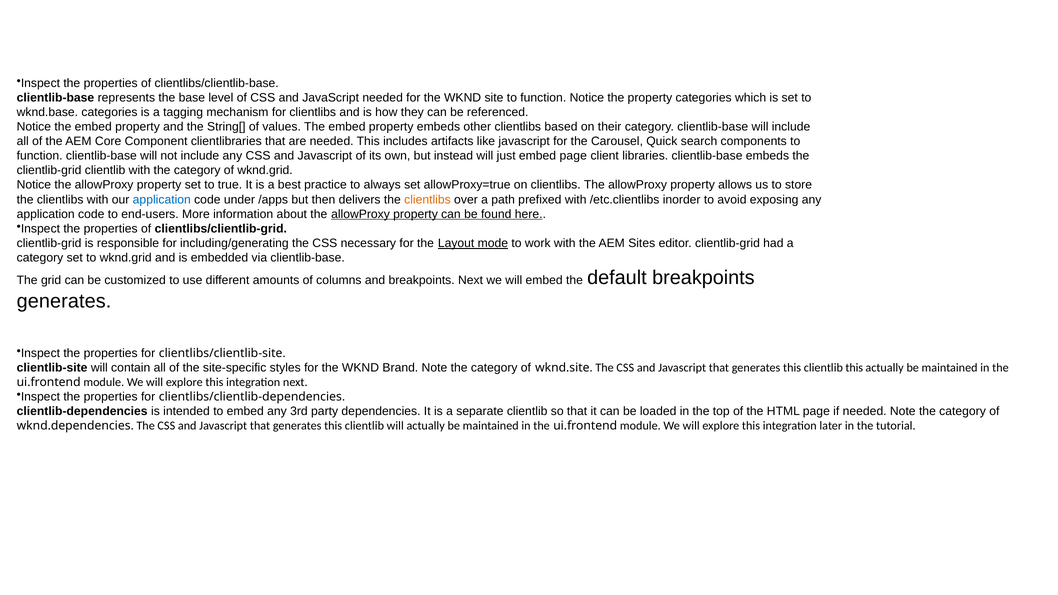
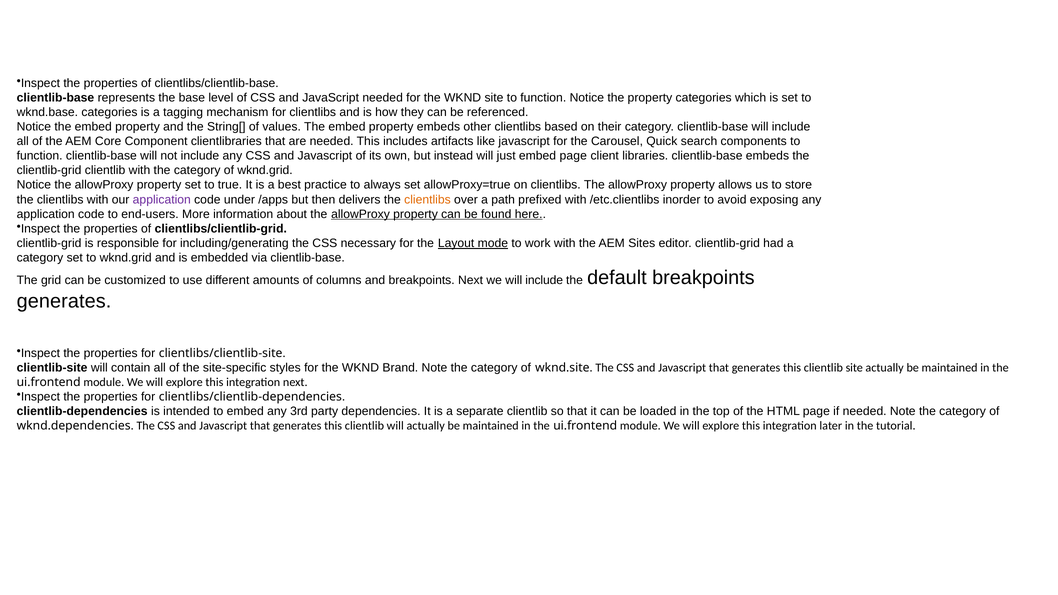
application colour: blue -> purple (162, 200)
we will embed: embed -> include (544, 280)
clientlib this: this -> site (854, 368)
